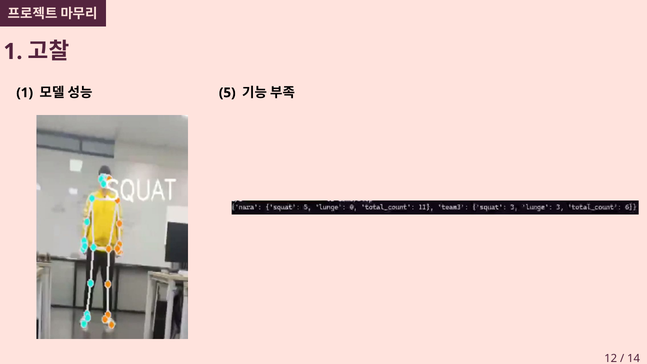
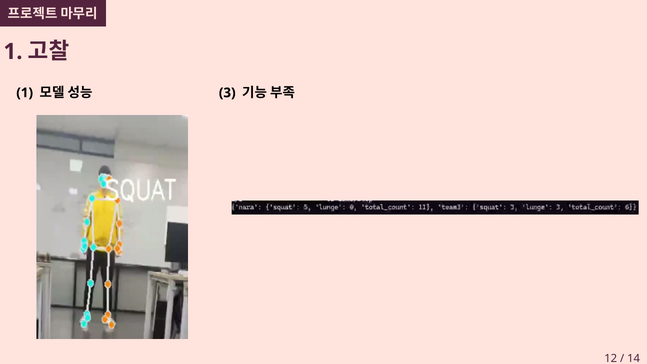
5: 5 -> 3 (227, 93)
